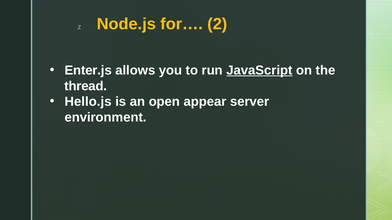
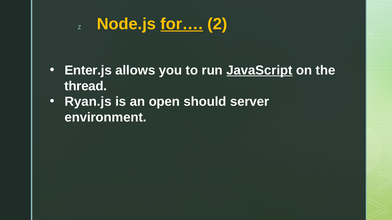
for… underline: none -> present (182, 24)
Hello.js: Hello.js -> Ryan.js (88, 102)
appear: appear -> should (205, 102)
